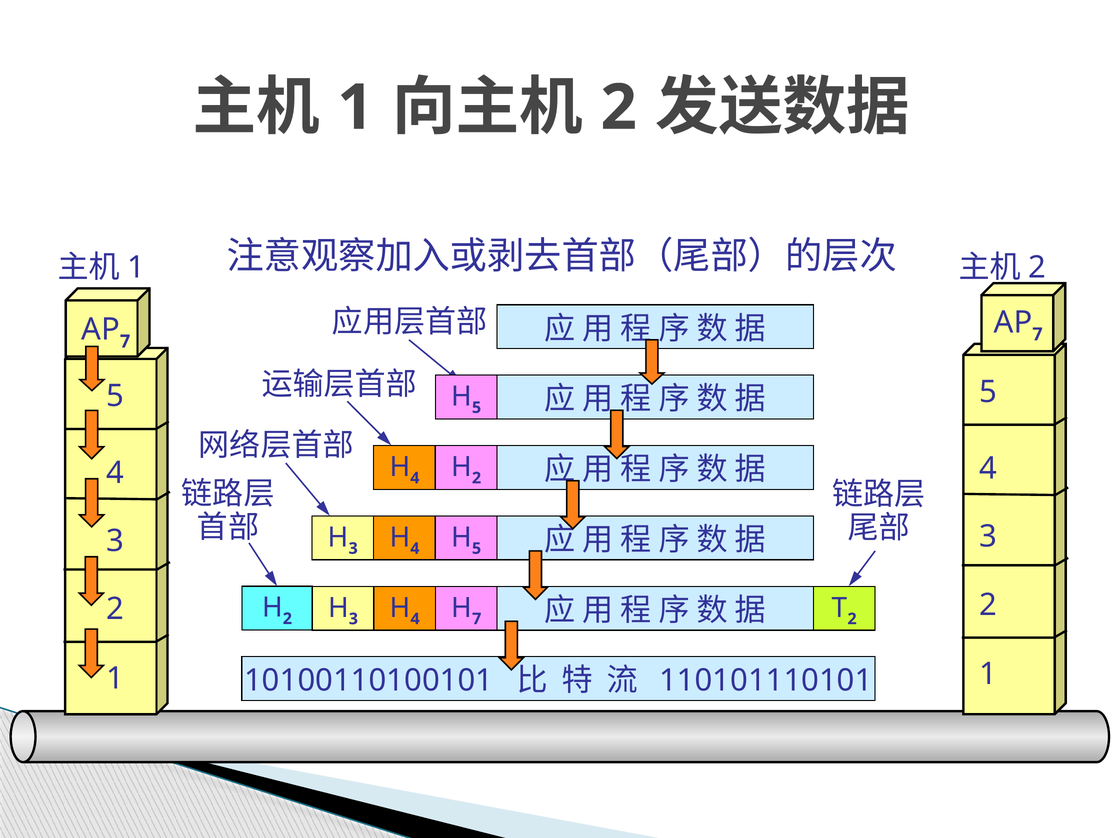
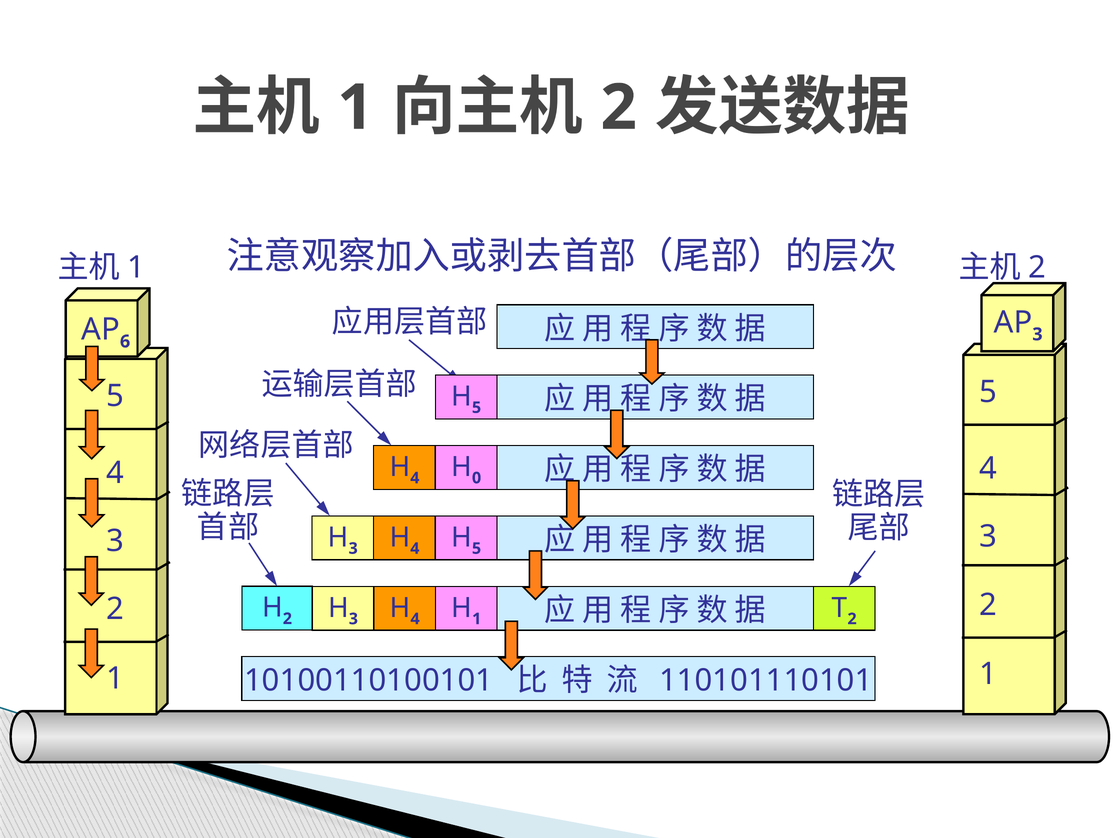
7: 7 -> 3 (1037, 334)
7: 7 -> 6 (125, 341)
2: 2 -> 0 (477, 478)
7: 7 -> 1 (477, 619)
